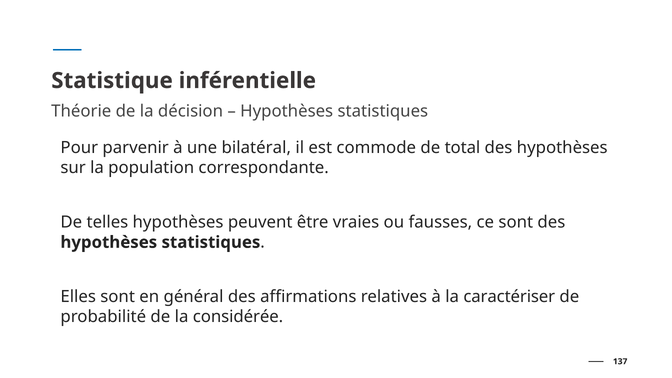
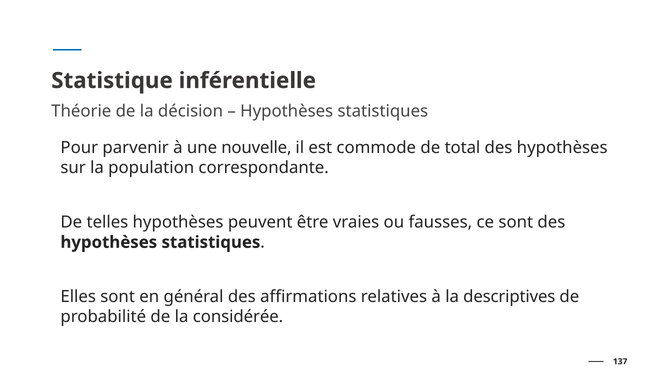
bilatéral: bilatéral -> nouvelle (256, 148)
caractériser: caractériser -> descriptives (509, 297)
